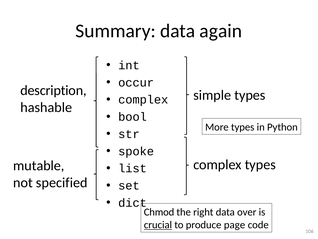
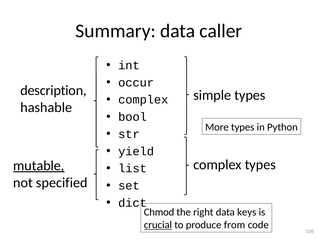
again: again -> caller (221, 31)
spoke: spoke -> yield (136, 151)
mutable underline: none -> present (39, 165)
over: over -> keys (247, 212)
page: page -> from (235, 224)
